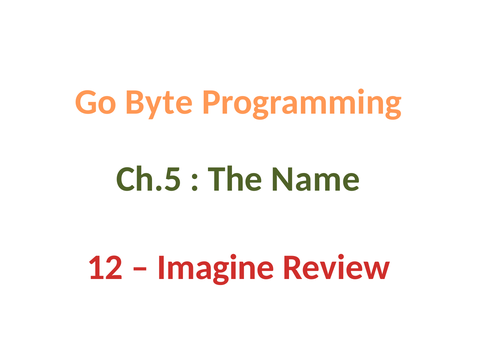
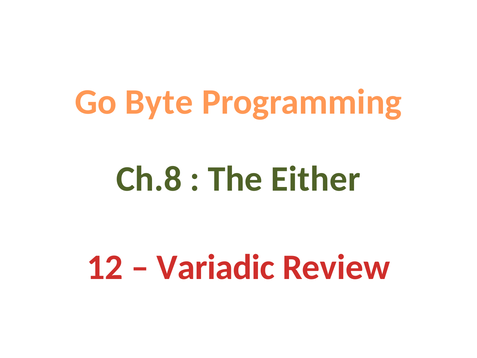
Ch.5: Ch.5 -> Ch.8 (149, 179)
Name: Name -> Either (316, 179)
Imagine: Imagine -> Variadic (216, 267)
